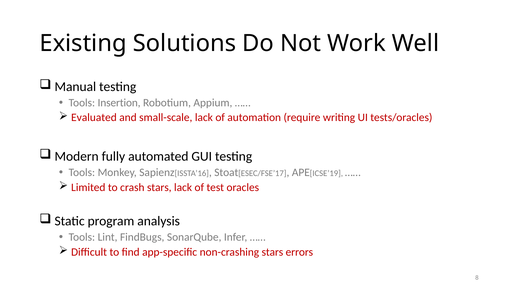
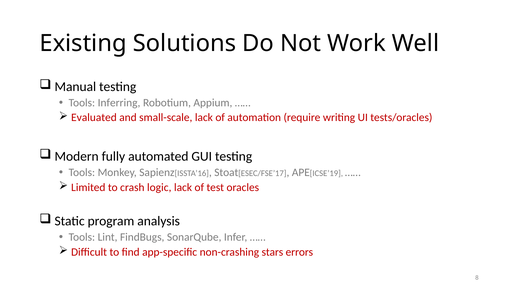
Insertion: Insertion -> Inferring (119, 103)
crash stars: stars -> logic (159, 188)
